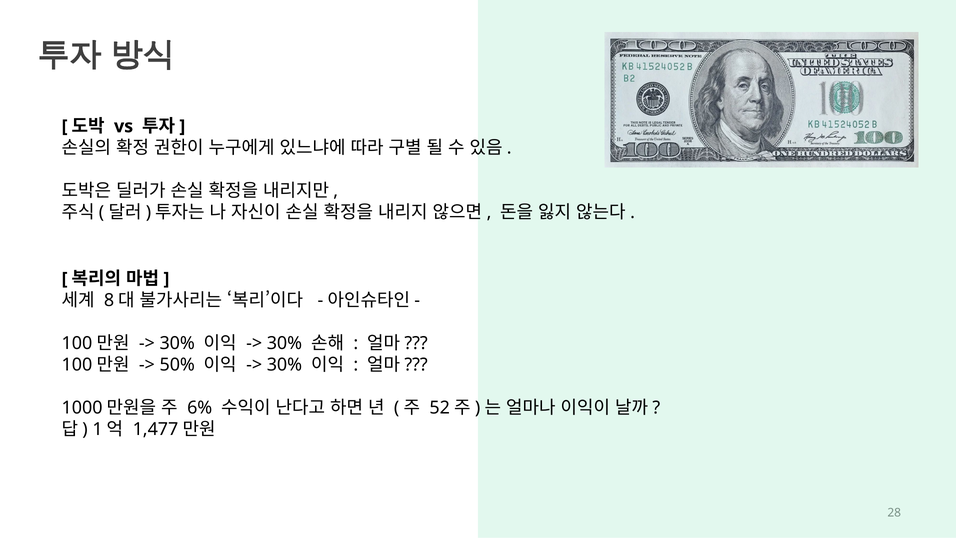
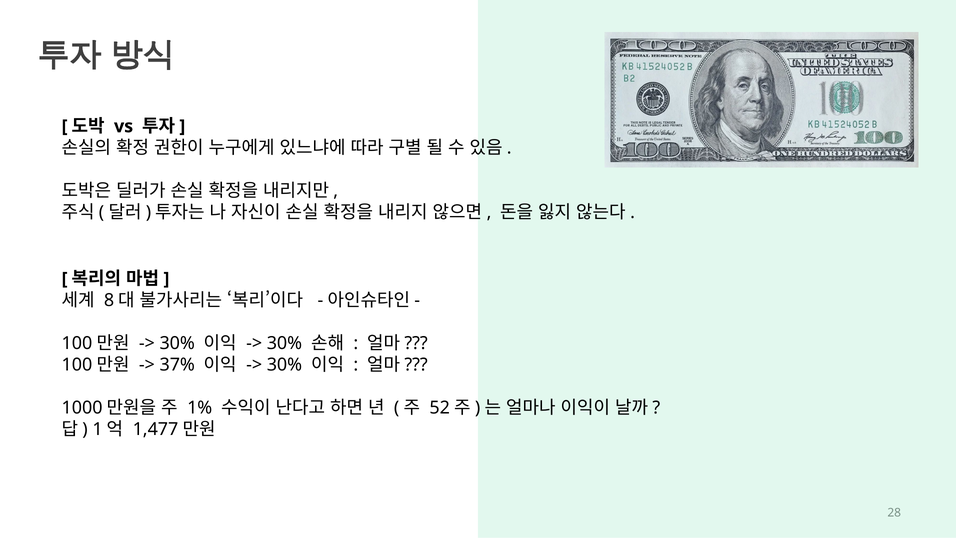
50%: 50% -> 37% (177, 365)
6%: 6% -> 1% (200, 408)
